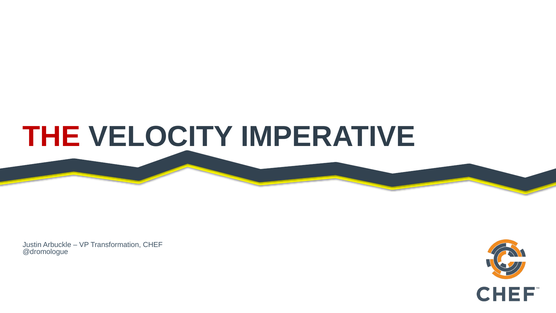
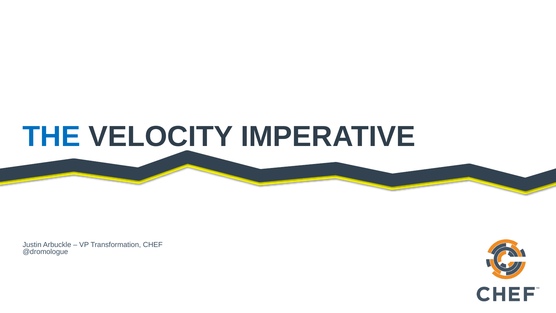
THE colour: red -> blue (52, 137)
